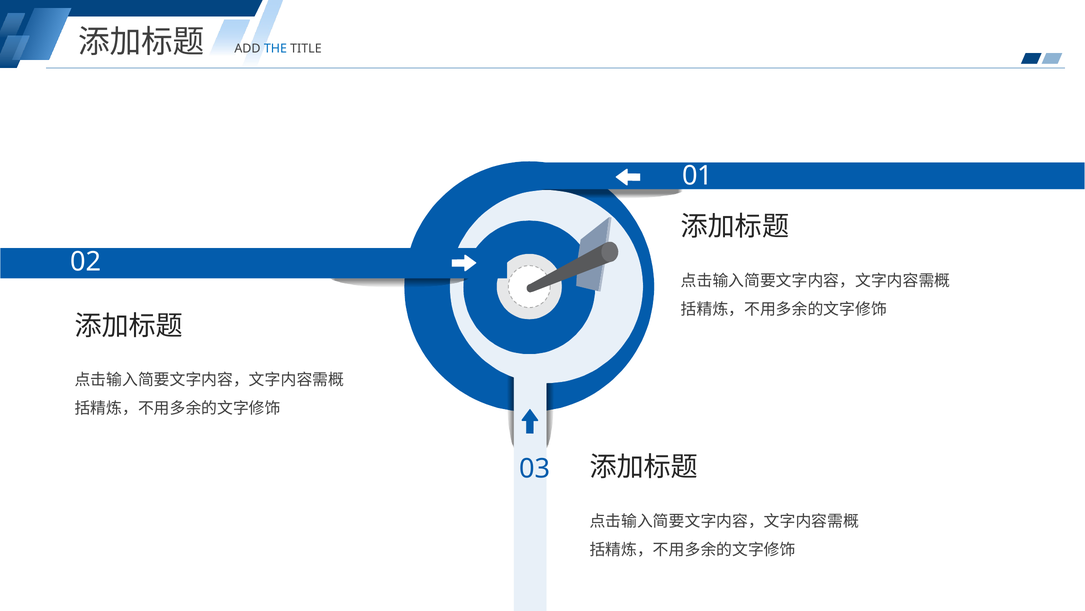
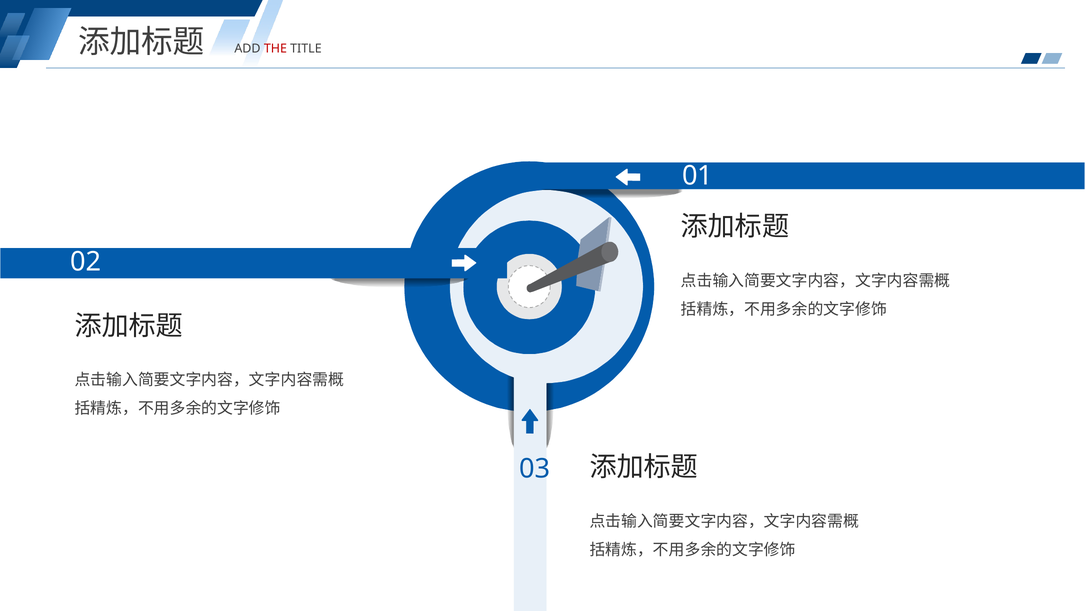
THE colour: blue -> red (275, 48)
